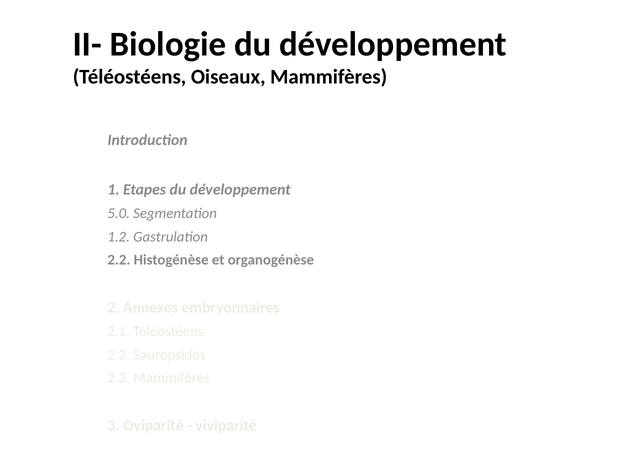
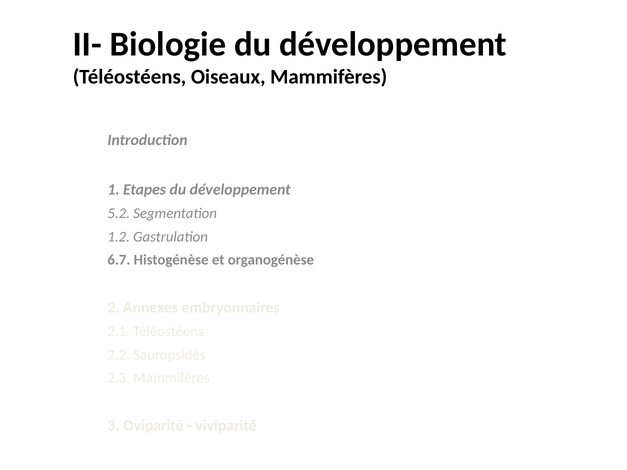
5.0: 5.0 -> 5.2 (119, 213)
2.2: 2.2 -> 6.7 (119, 260)
